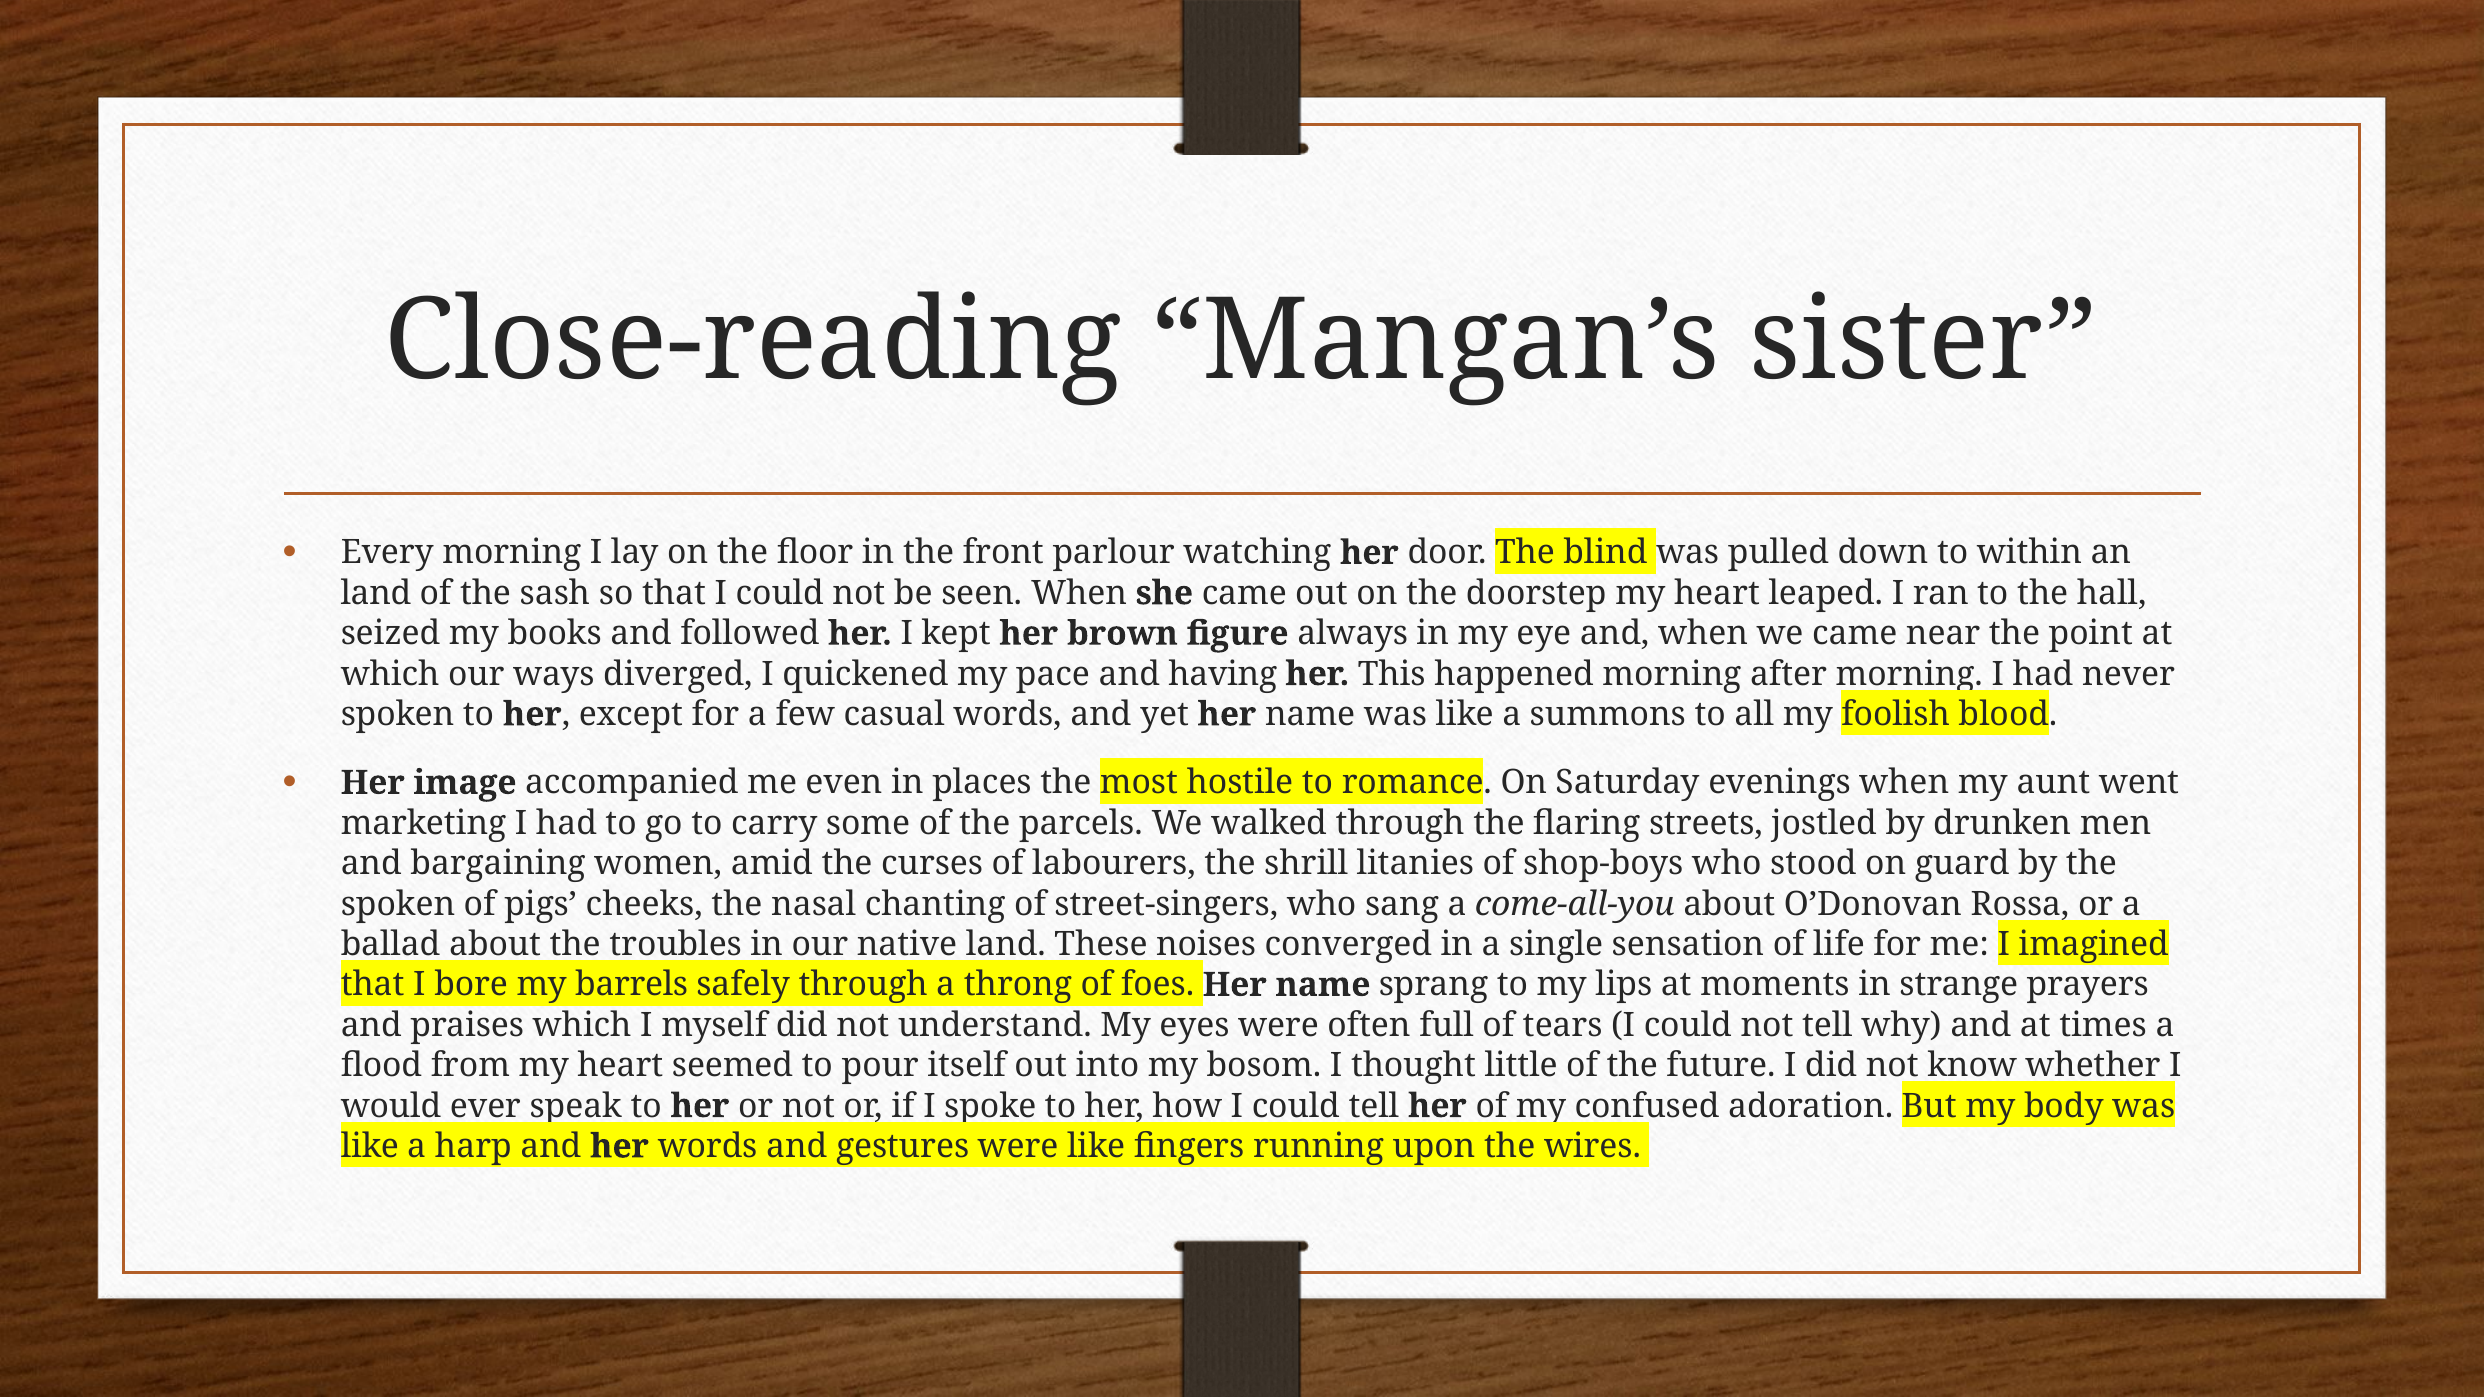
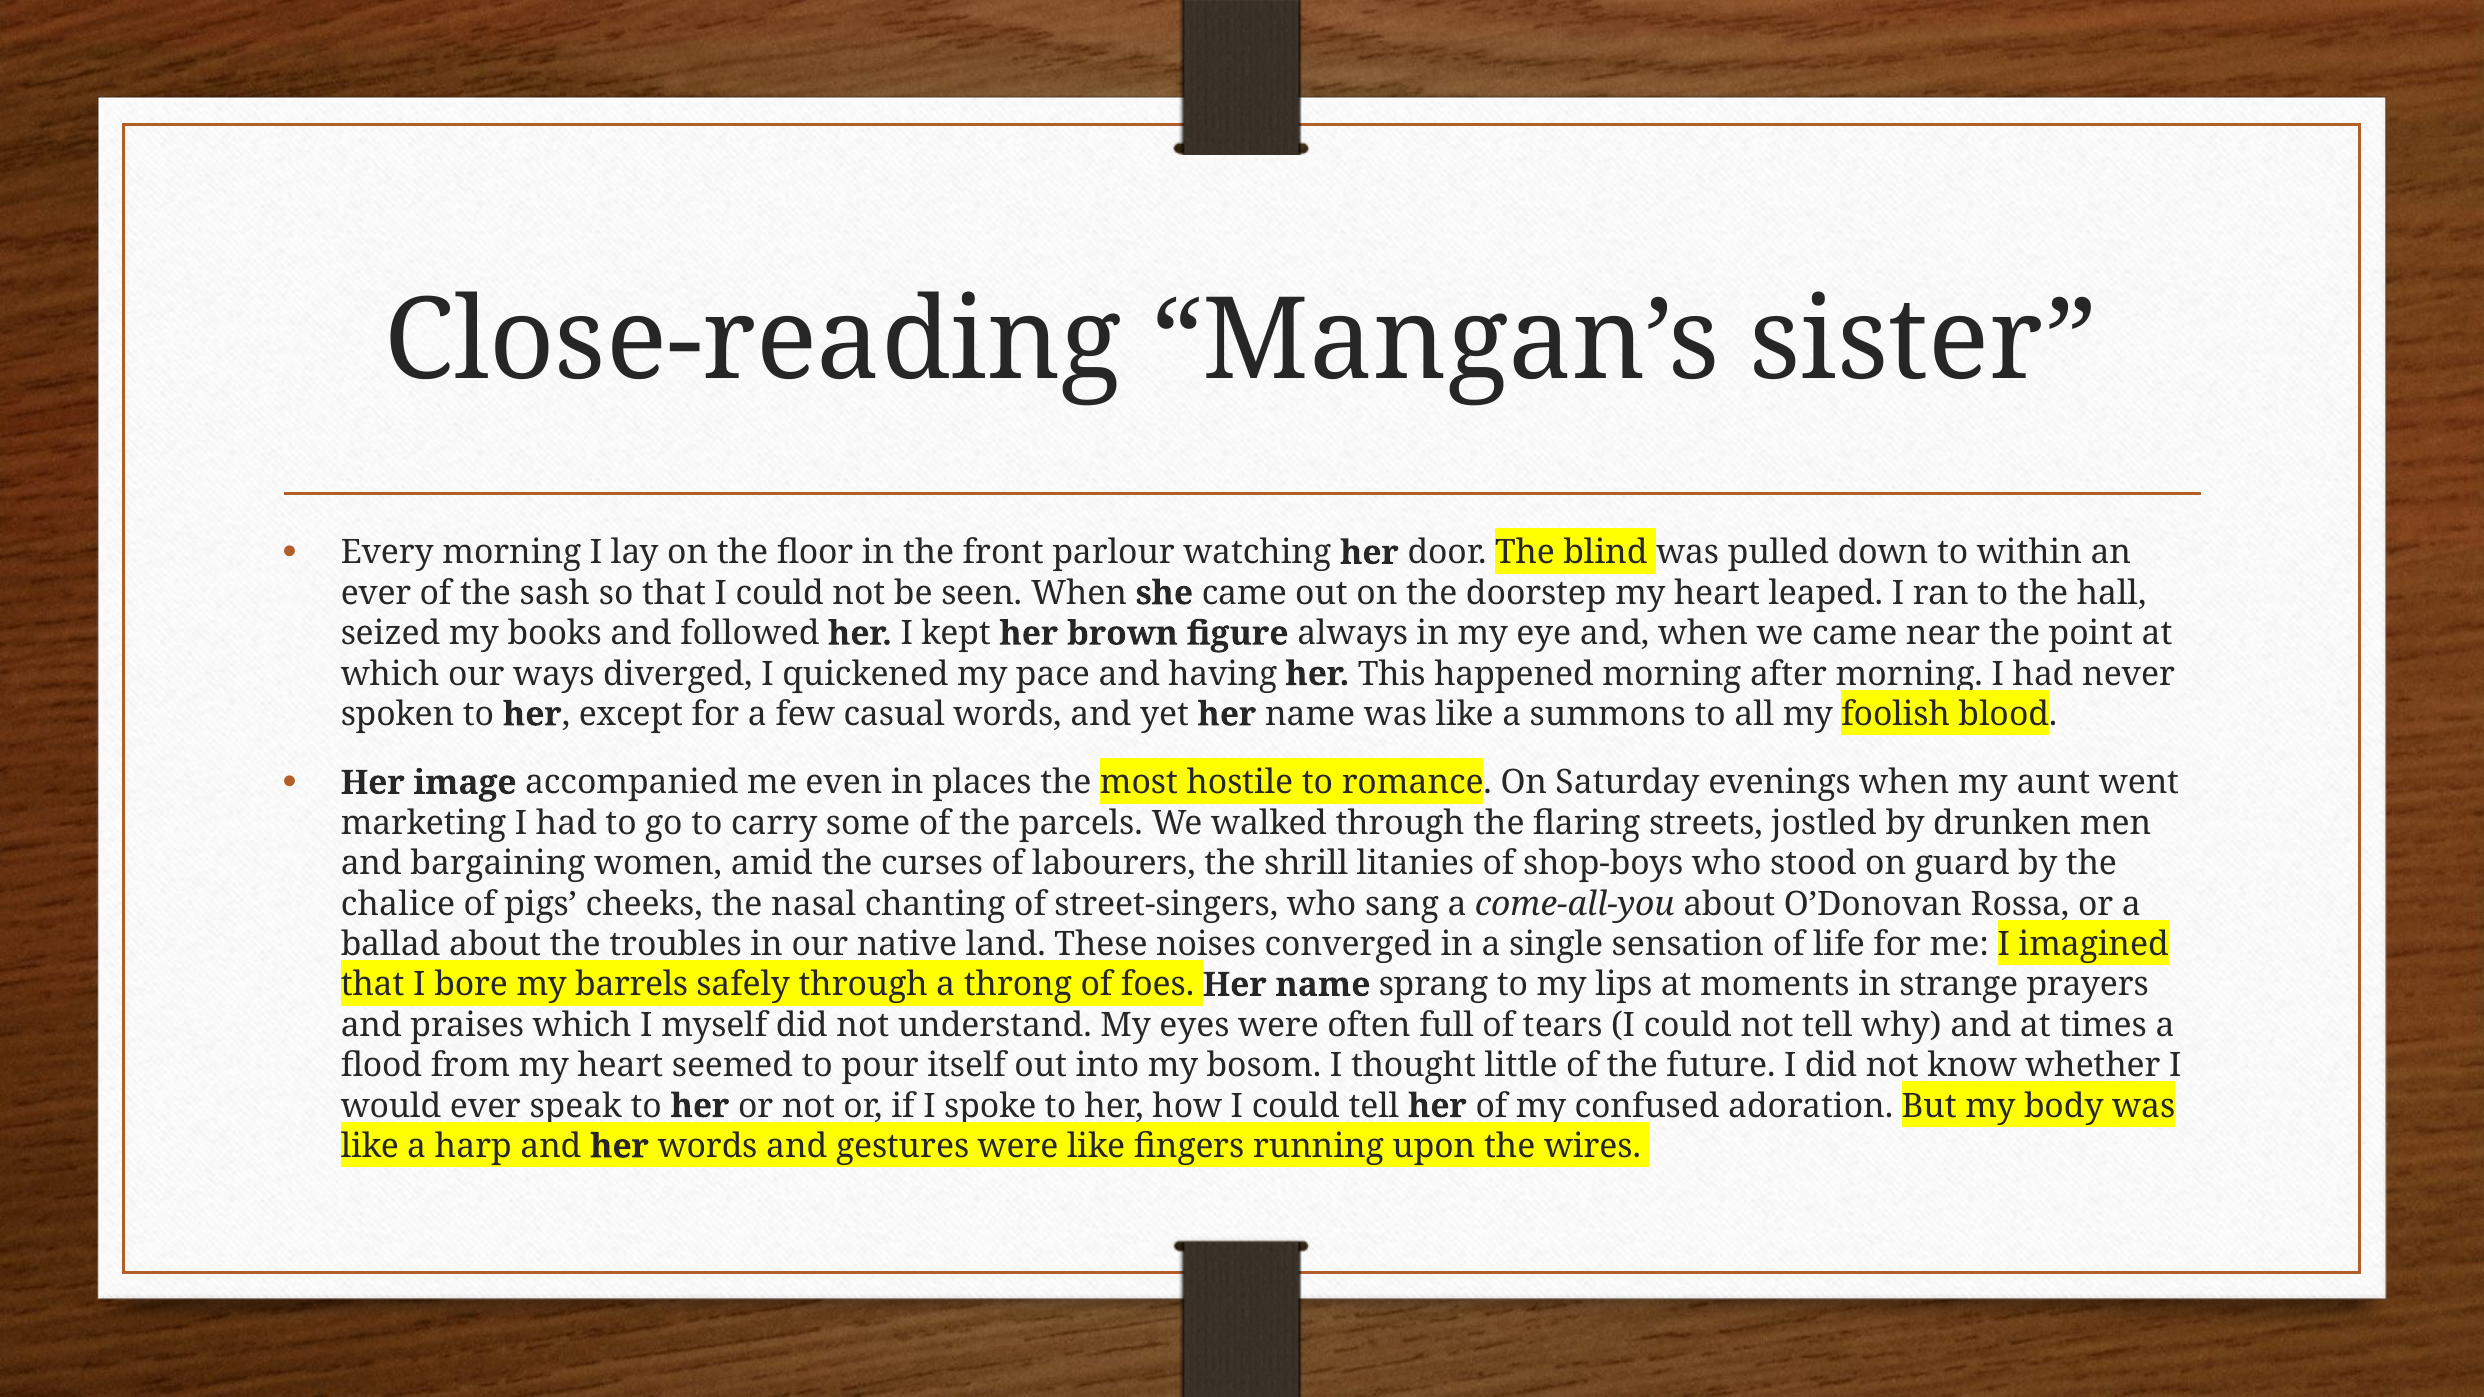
land: land -> ever (376, 593)
spoken: spoken -> chalice (398, 904)
